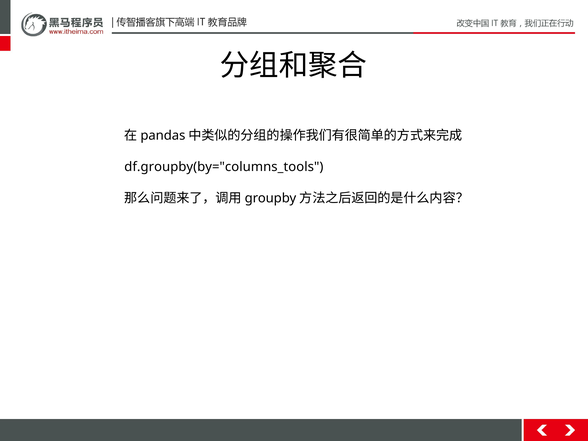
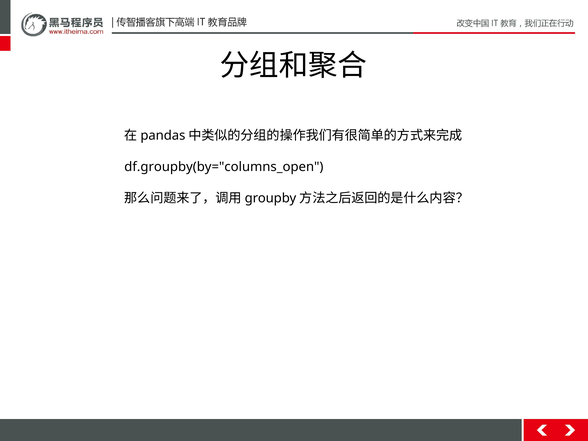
df.groupby(by="columns_tools: df.groupby(by="columns_tools -> df.groupby(by="columns_open (224, 167)
